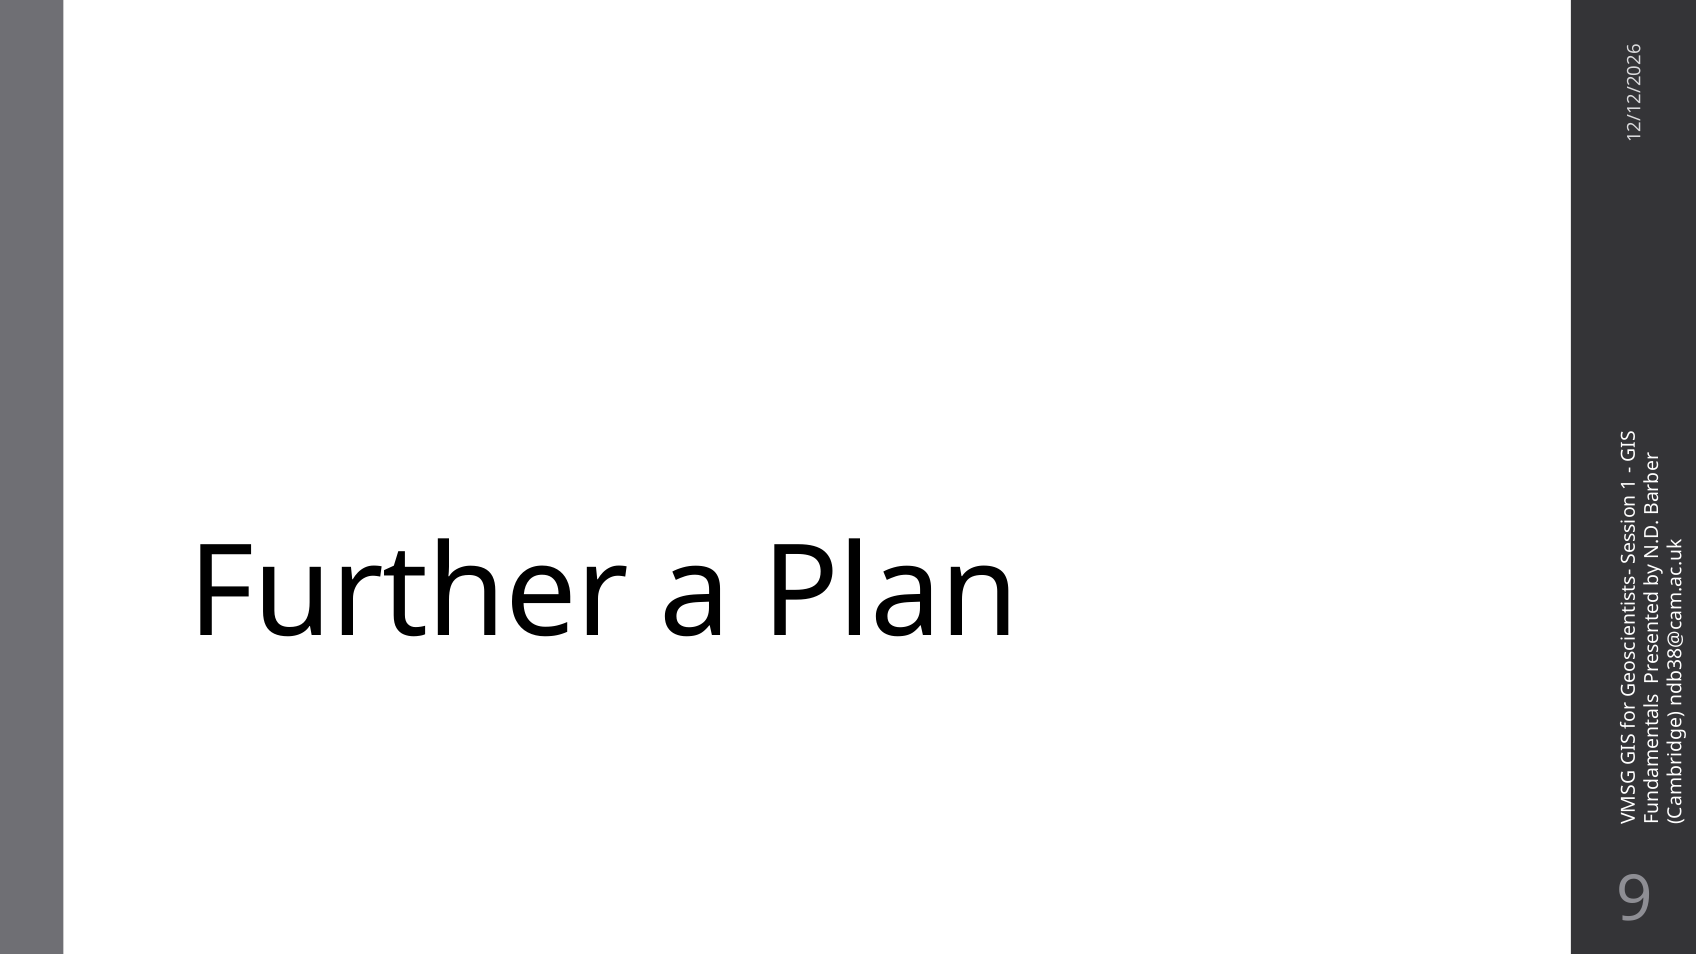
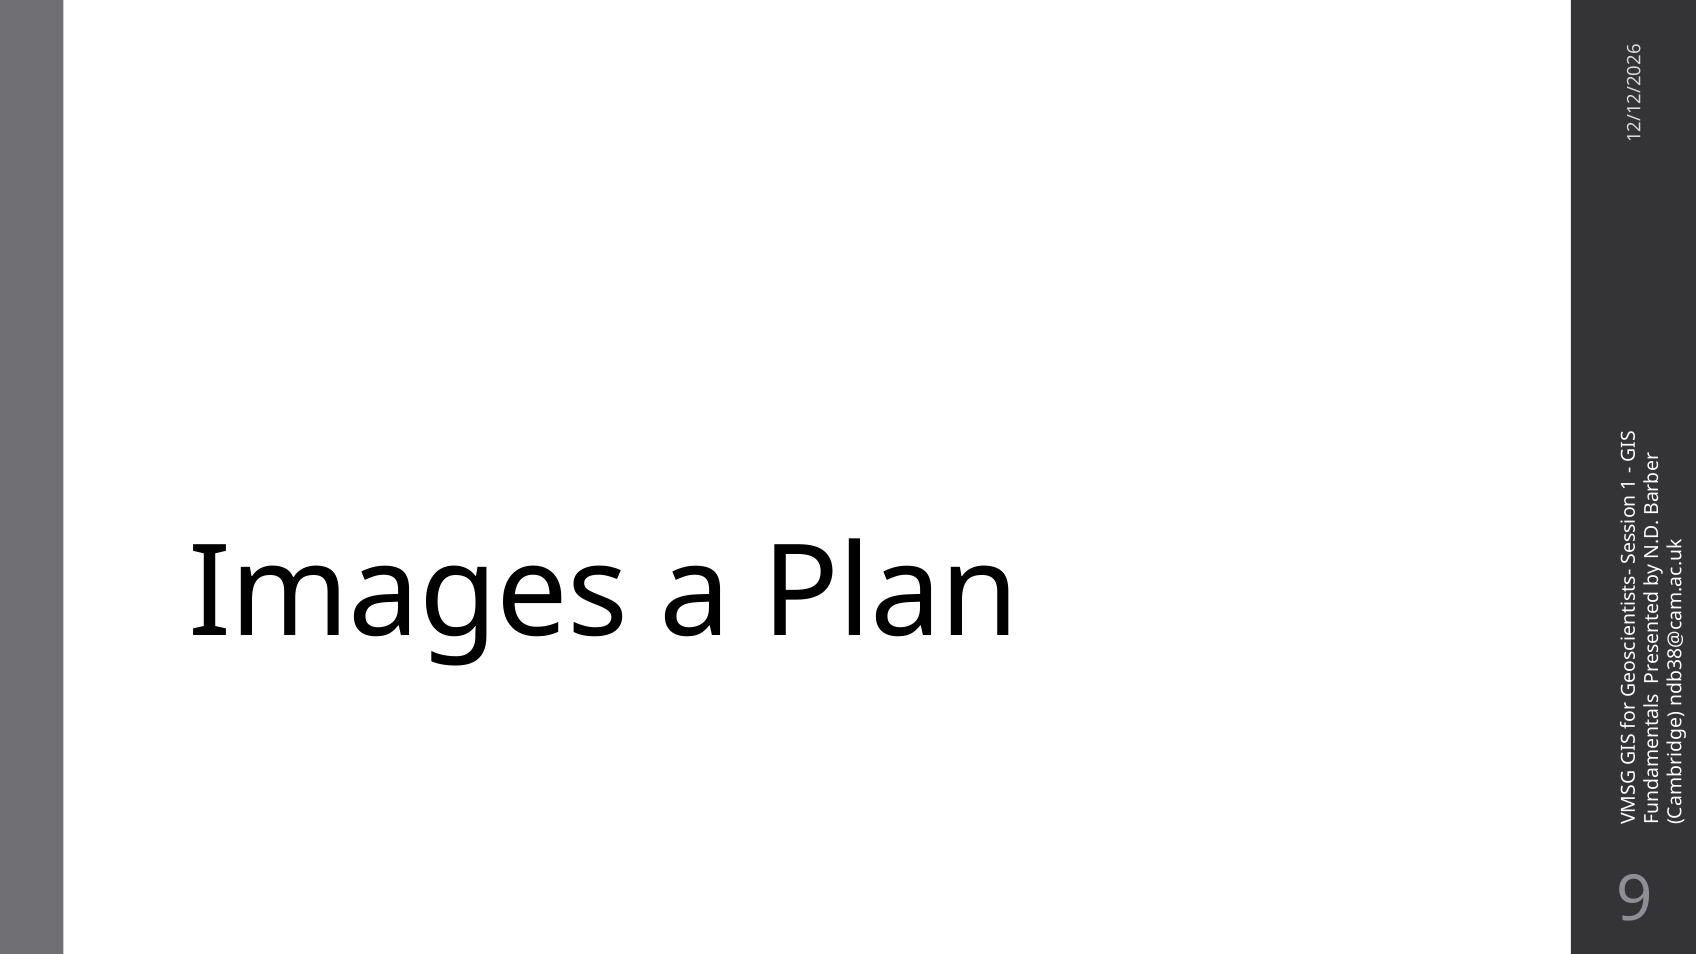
Further: Further -> Images (408, 593)
